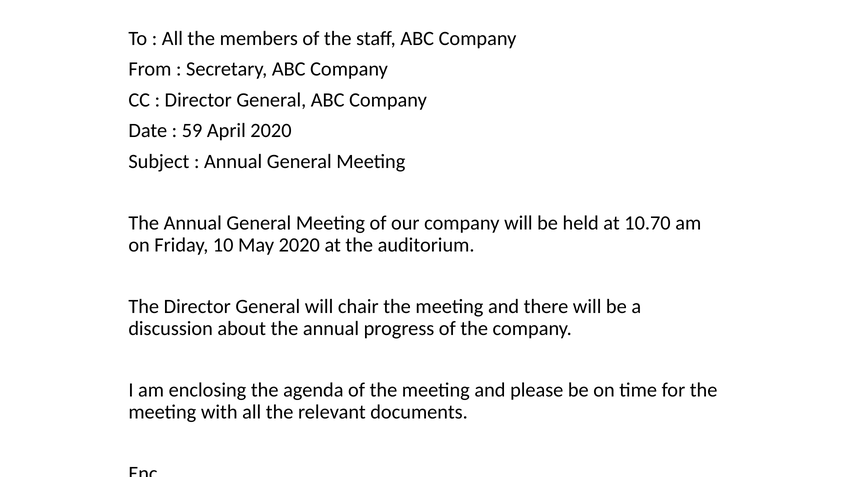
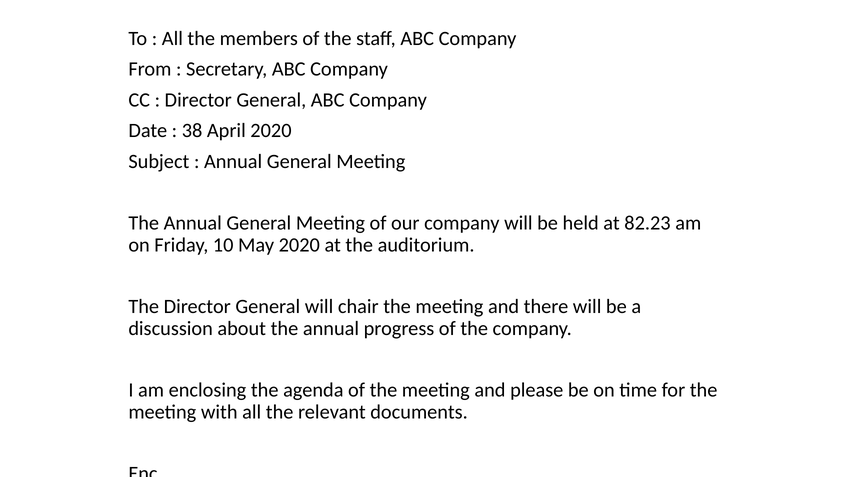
59: 59 -> 38 (192, 131)
10.70: 10.70 -> 82.23 (647, 223)
